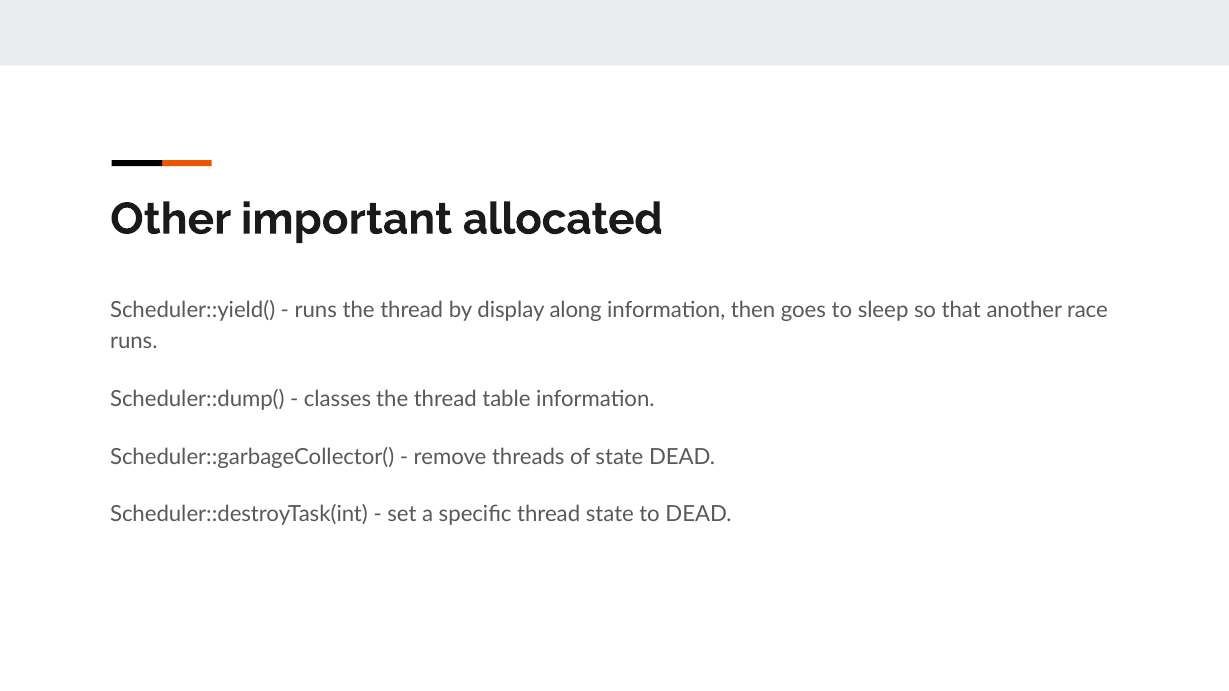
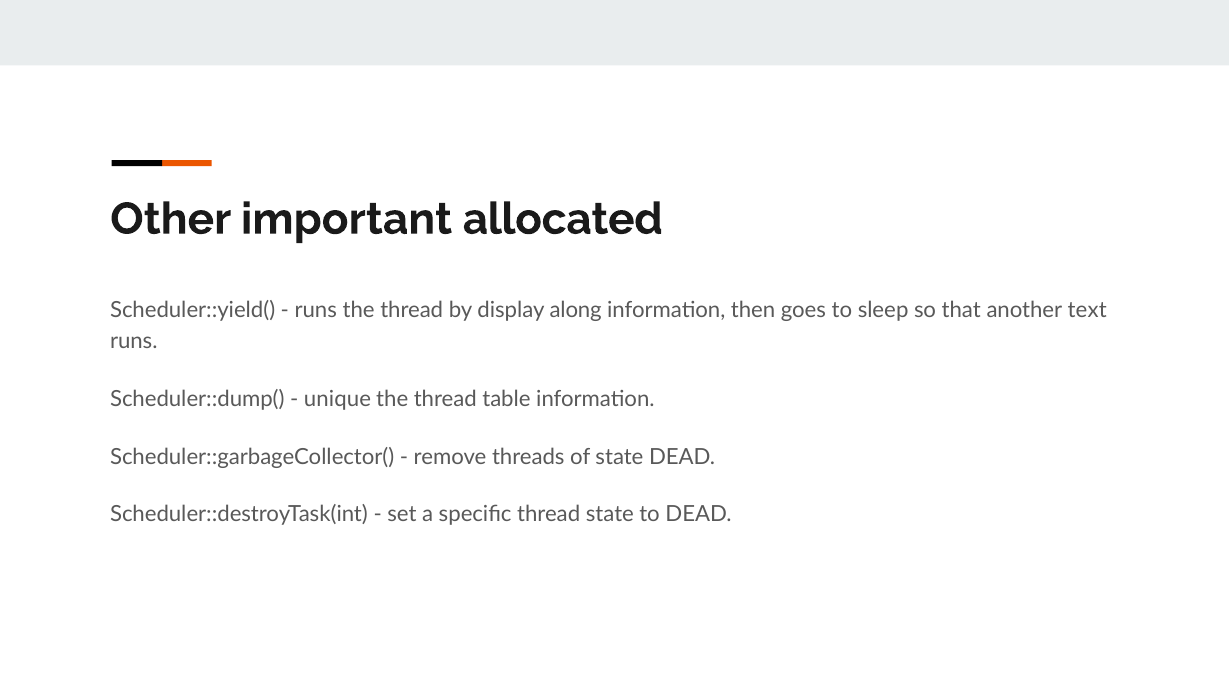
race: race -> text (1087, 311)
classes: classes -> unique (337, 399)
